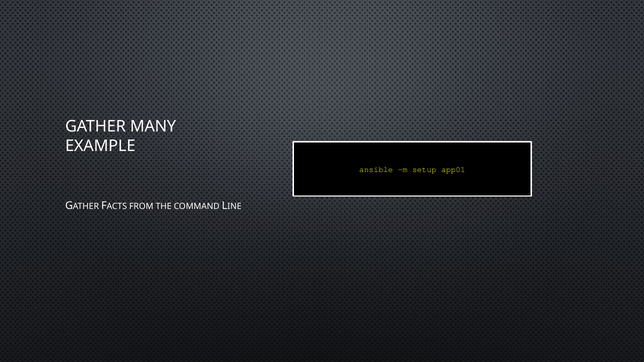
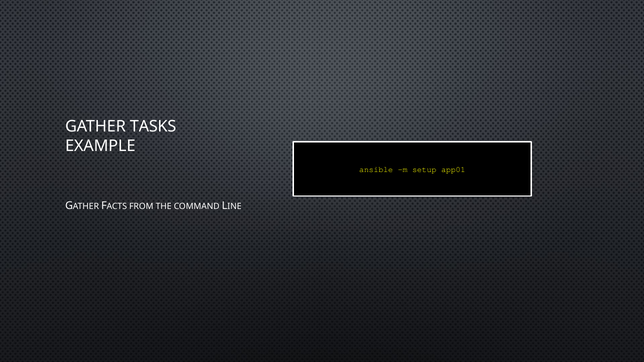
MANY: MANY -> TASKS (153, 127)
